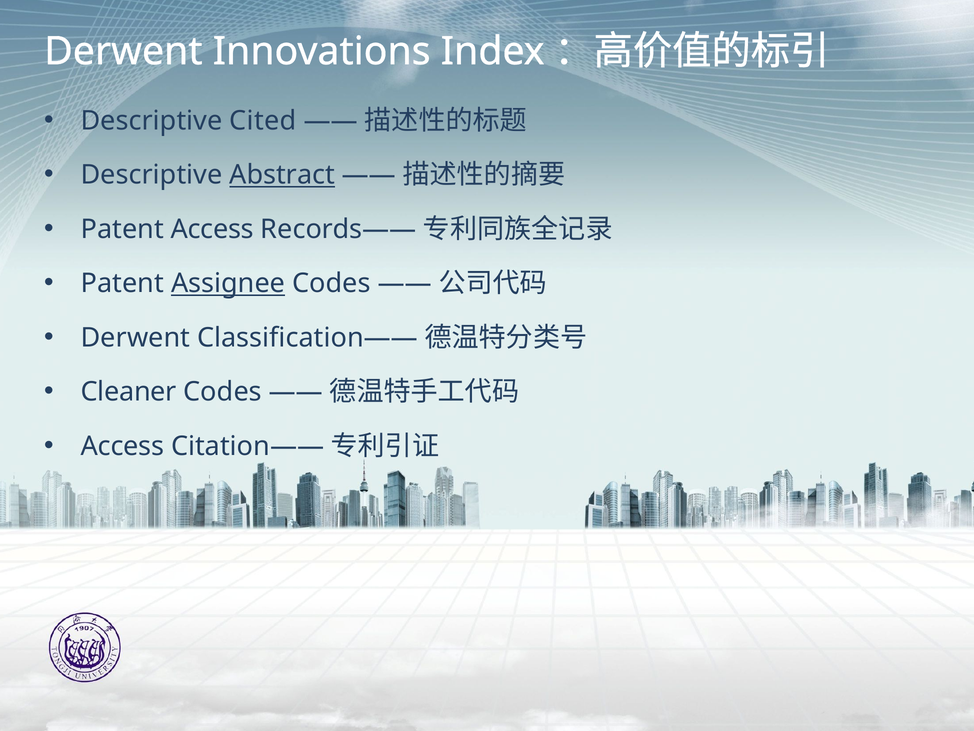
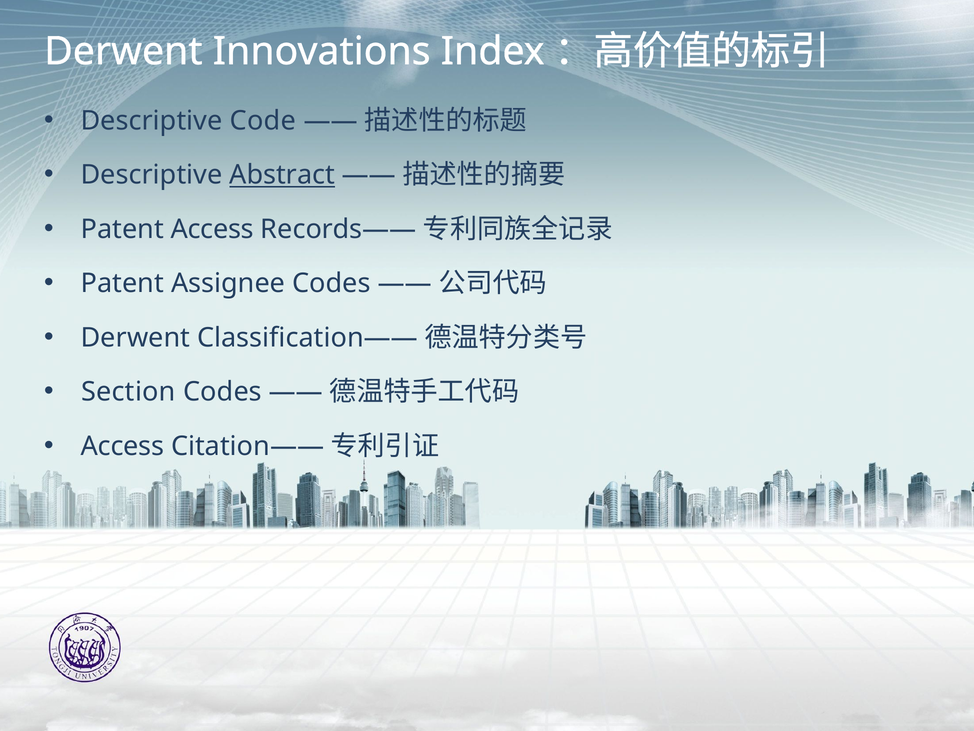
Cited: Cited -> Code (263, 121)
Assignee underline: present -> none (228, 283)
Cleaner: Cleaner -> Section (128, 392)
